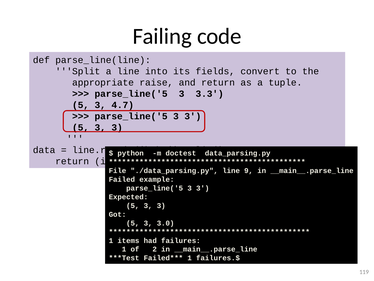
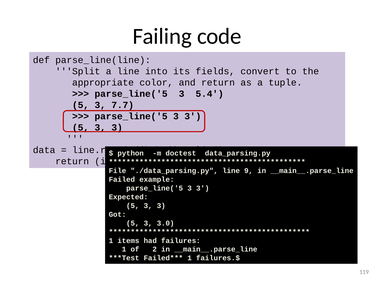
raise: raise -> color (156, 82)
3.3: 3.3 -> 5.4 (210, 94)
4.7: 4.7 -> 7.7 (123, 105)
